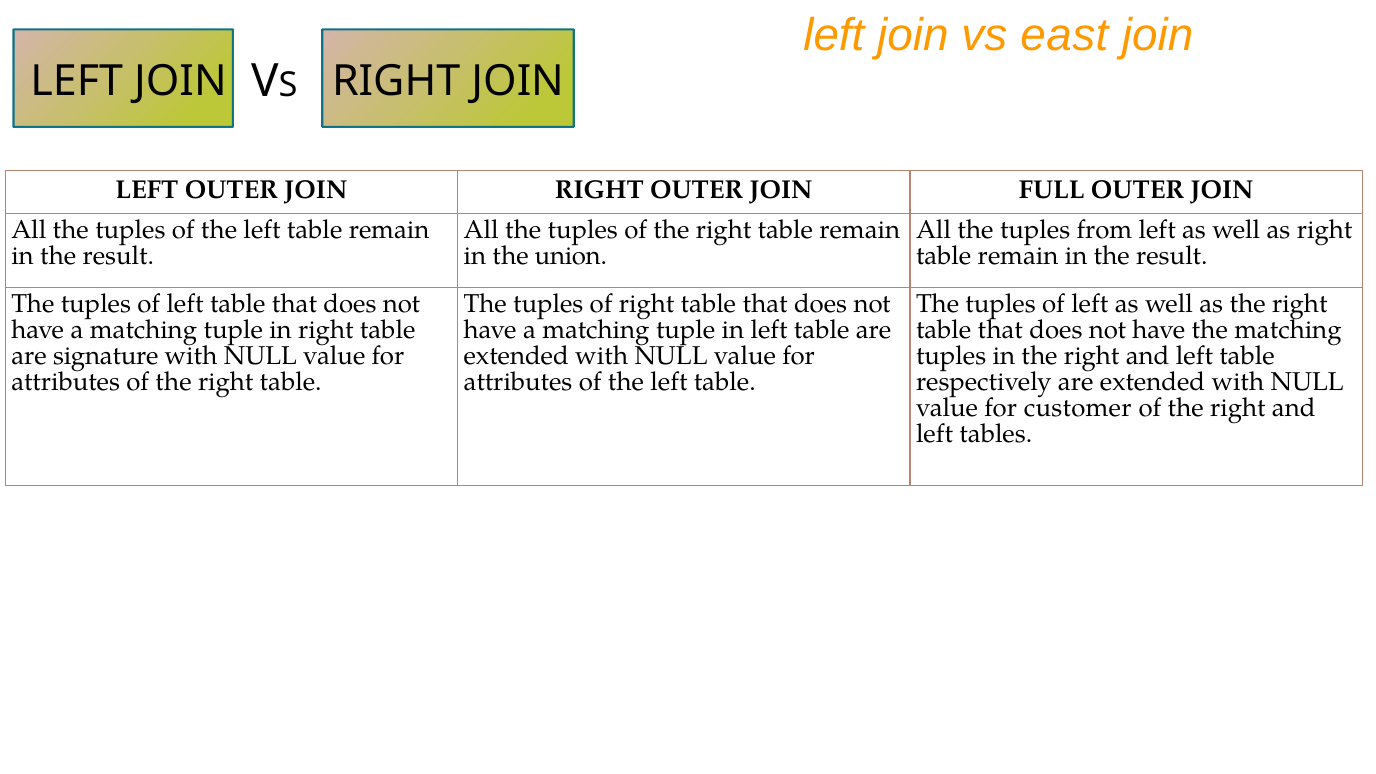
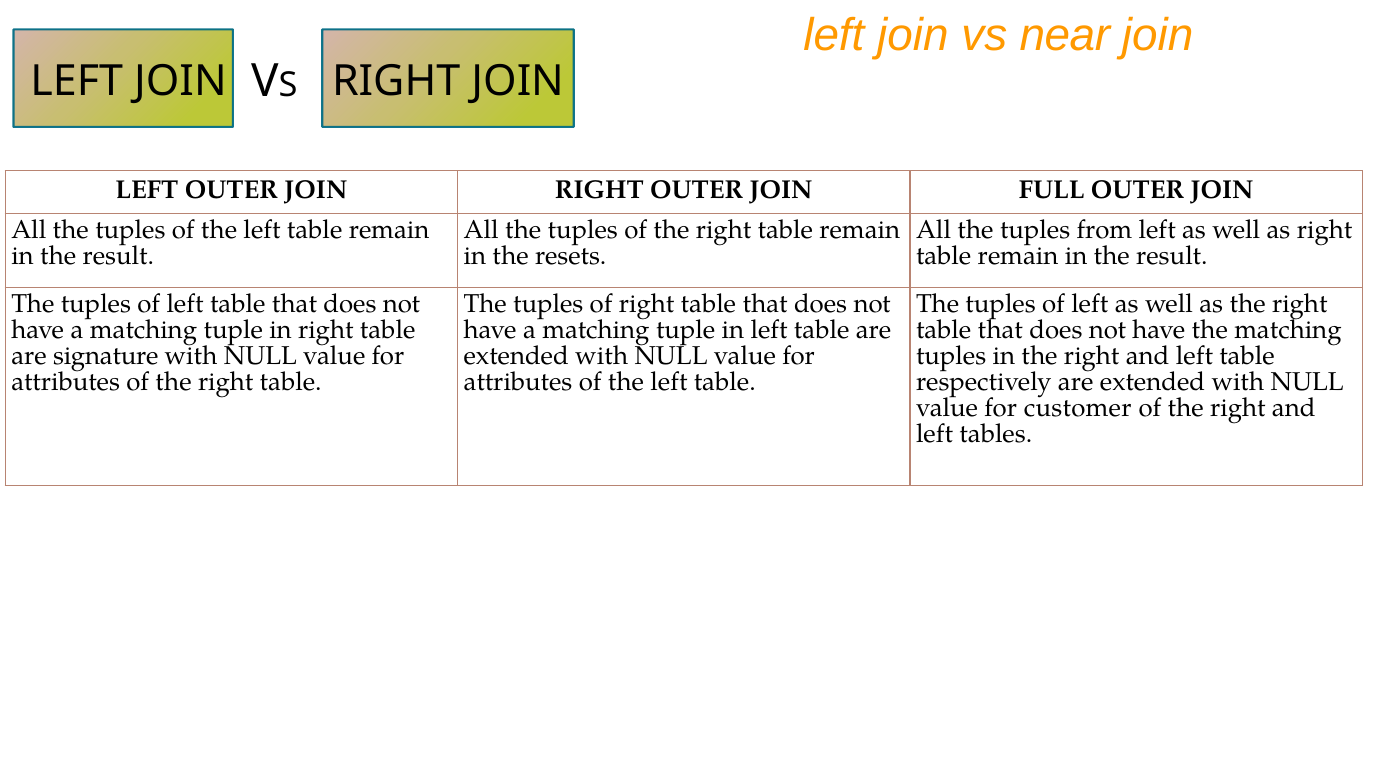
east: east -> near (1065, 36)
union: union -> resets (571, 256)
